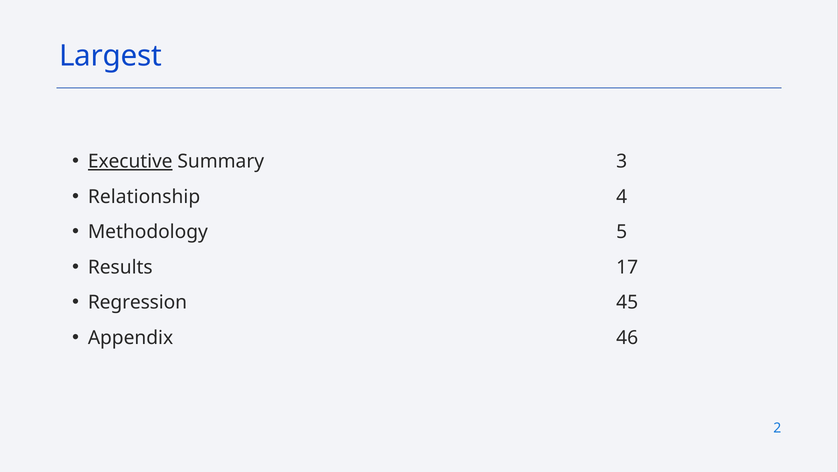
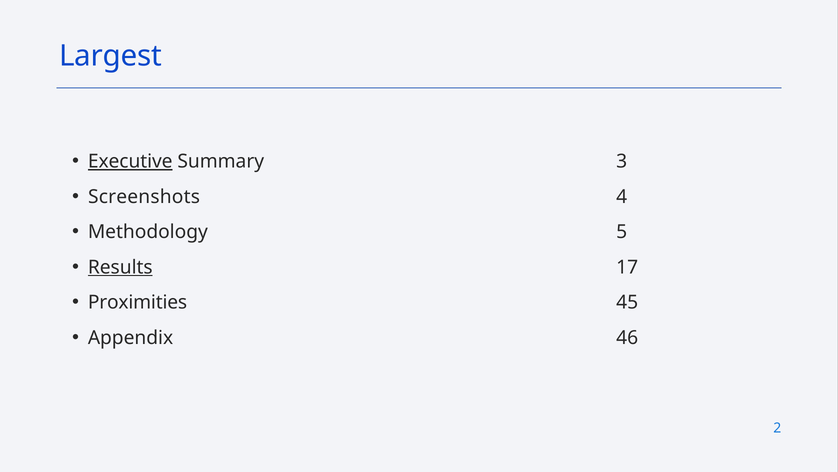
Relationship: Relationship -> Screenshots (144, 196)
Results underline: none -> present (120, 267)
Regression: Regression -> Proximities (138, 302)
